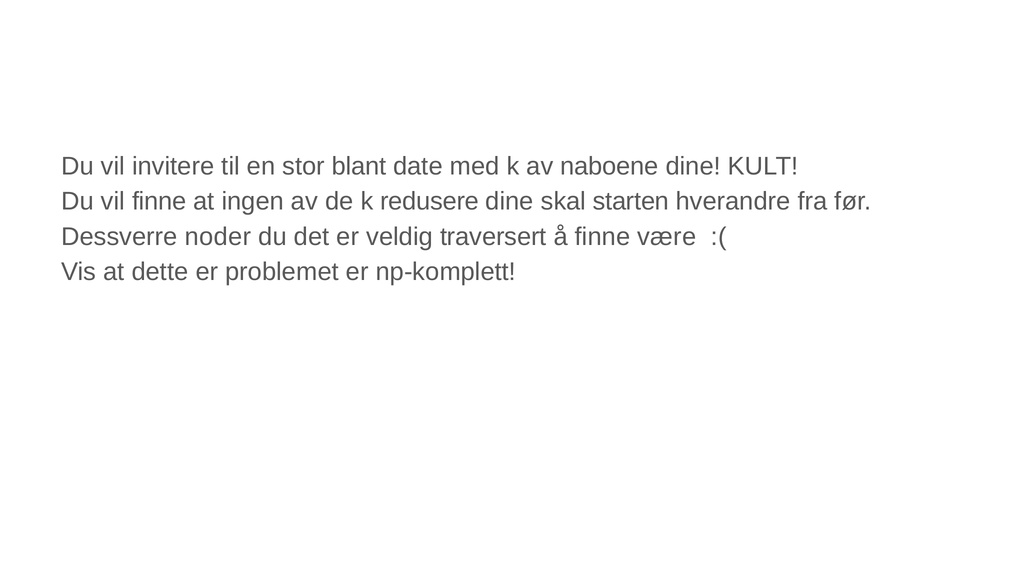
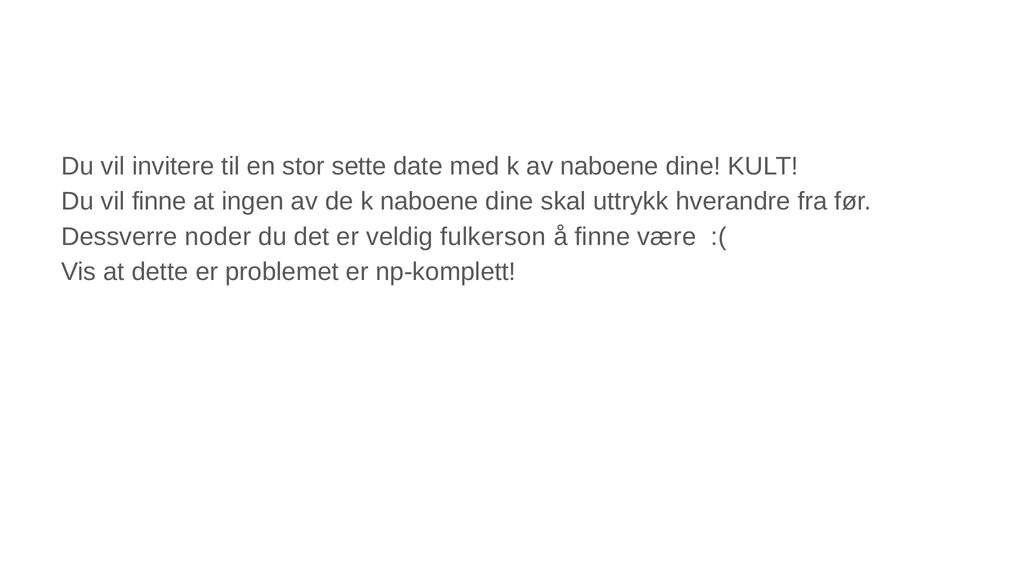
blant: blant -> sette (359, 166)
k redusere: redusere -> naboene (430, 201)
starten: starten -> uttrykk (631, 201)
traversert: traversert -> fulkerson (493, 237)
